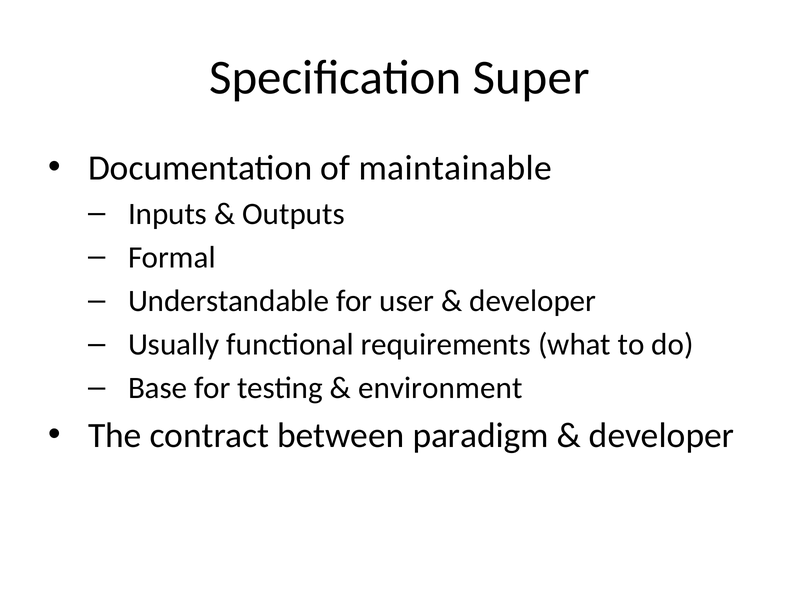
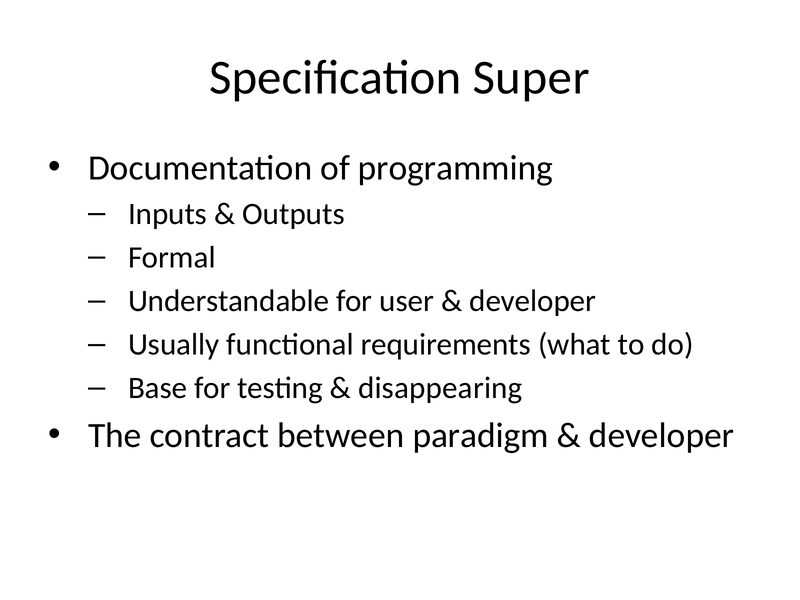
maintainable: maintainable -> programming (455, 168)
environment: environment -> disappearing (440, 388)
